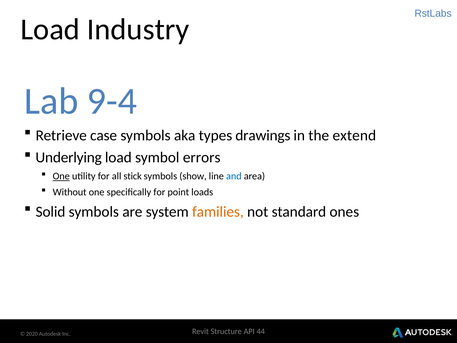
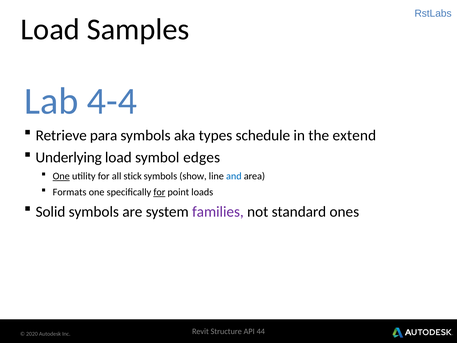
Industry: Industry -> Samples (138, 30)
9-4: 9-4 -> 4-4 (112, 101)
case: case -> para (104, 135)
drawings: drawings -> schedule (263, 135)
errors: errors -> edges (202, 157)
Without: Without -> Formats (70, 192)
for underline: none -> present (159, 192)
families colour: orange -> purple (218, 212)
